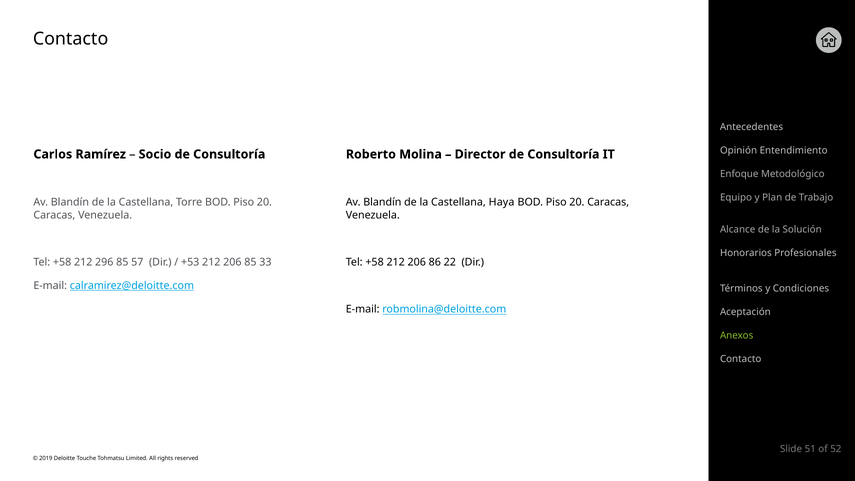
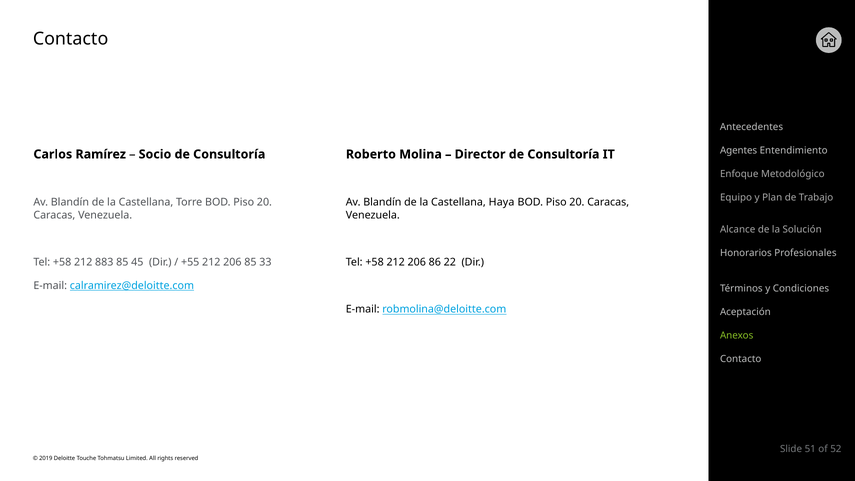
Opinión: Opinión -> Agentes (739, 150)
296: 296 -> 883 (104, 262)
57: 57 -> 45 (137, 262)
+53: +53 -> +55 (190, 262)
